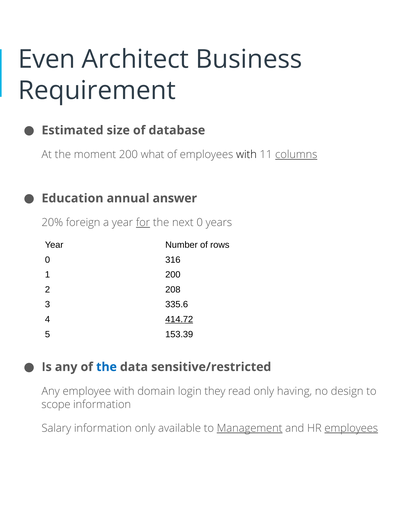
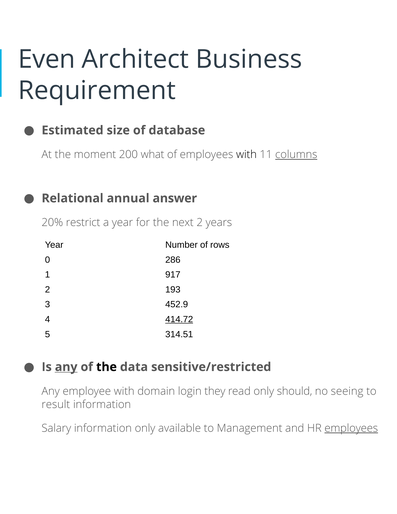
Education: Education -> Relational (73, 198)
foreign: foreign -> restrict (83, 222)
for underline: present -> none (143, 222)
next 0: 0 -> 2 (200, 222)
316: 316 -> 286 (173, 260)
1 200: 200 -> 917 (173, 275)
208: 208 -> 193 (173, 289)
335.6: 335.6 -> 452.9 (177, 304)
153.39: 153.39 -> 314.51 (179, 334)
any underline: none -> present (66, 367)
the colour: blue -> black (107, 367)
having: having -> should (295, 391)
design: design -> seeing (347, 391)
scope: scope -> result (56, 404)
Management underline: present -> none (250, 428)
